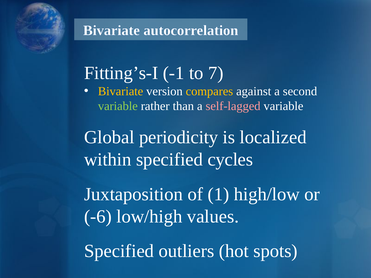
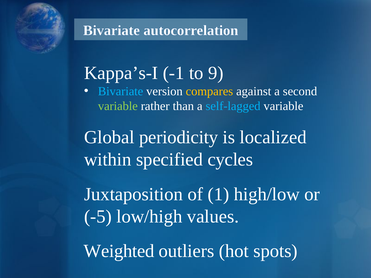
Fitting’s-I: Fitting’s-I -> Kappa’s-I (121, 73)
7: 7 -> 9 (216, 73)
Bivariate colour: yellow -> light blue (121, 91)
self-lagged colour: pink -> light blue (233, 106)
-6: -6 -> -5 (98, 217)
Specified: Specified -> Weighted (119, 251)
